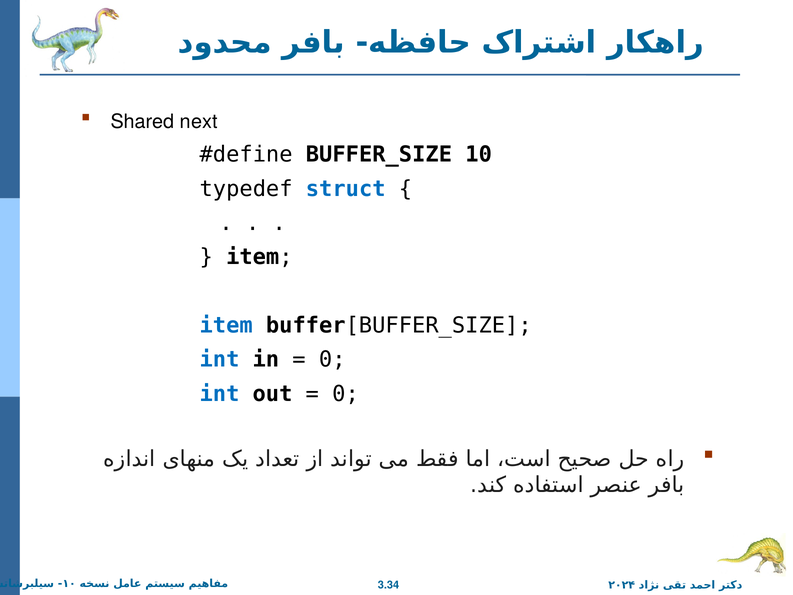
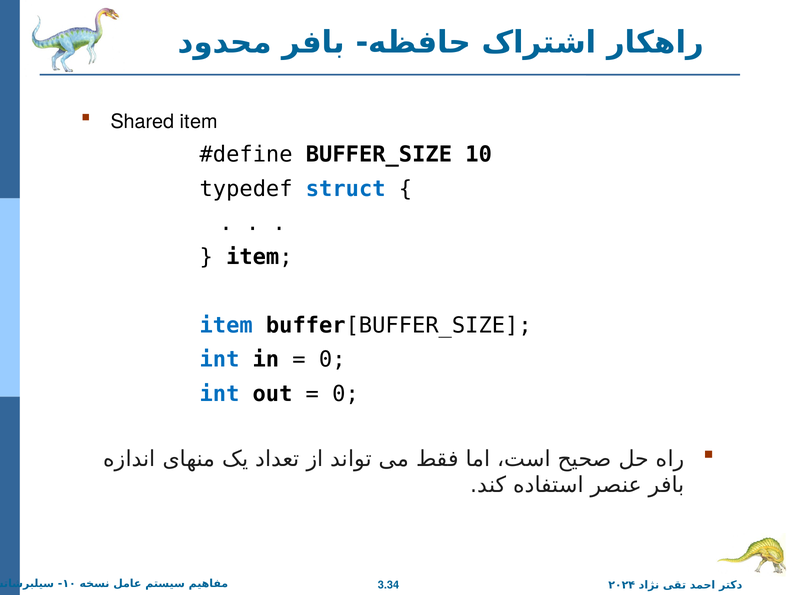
Shared next: next -> item (199, 122)
